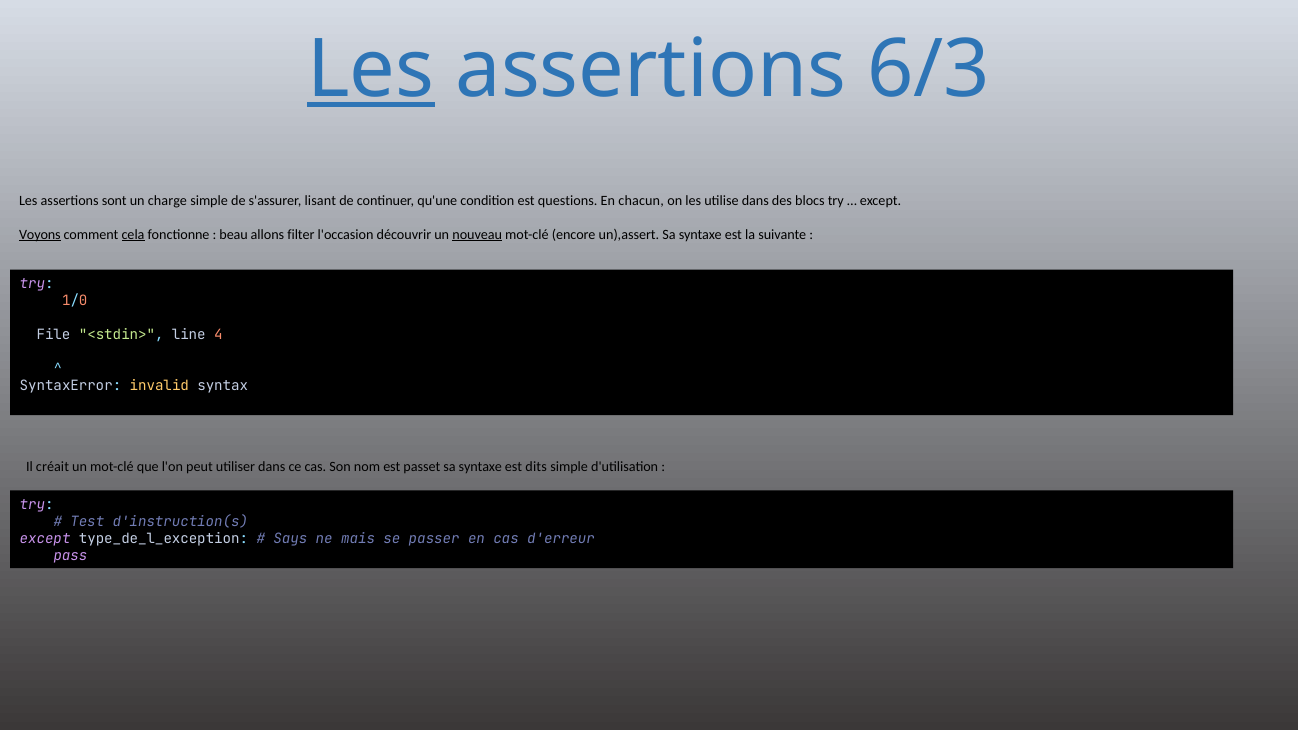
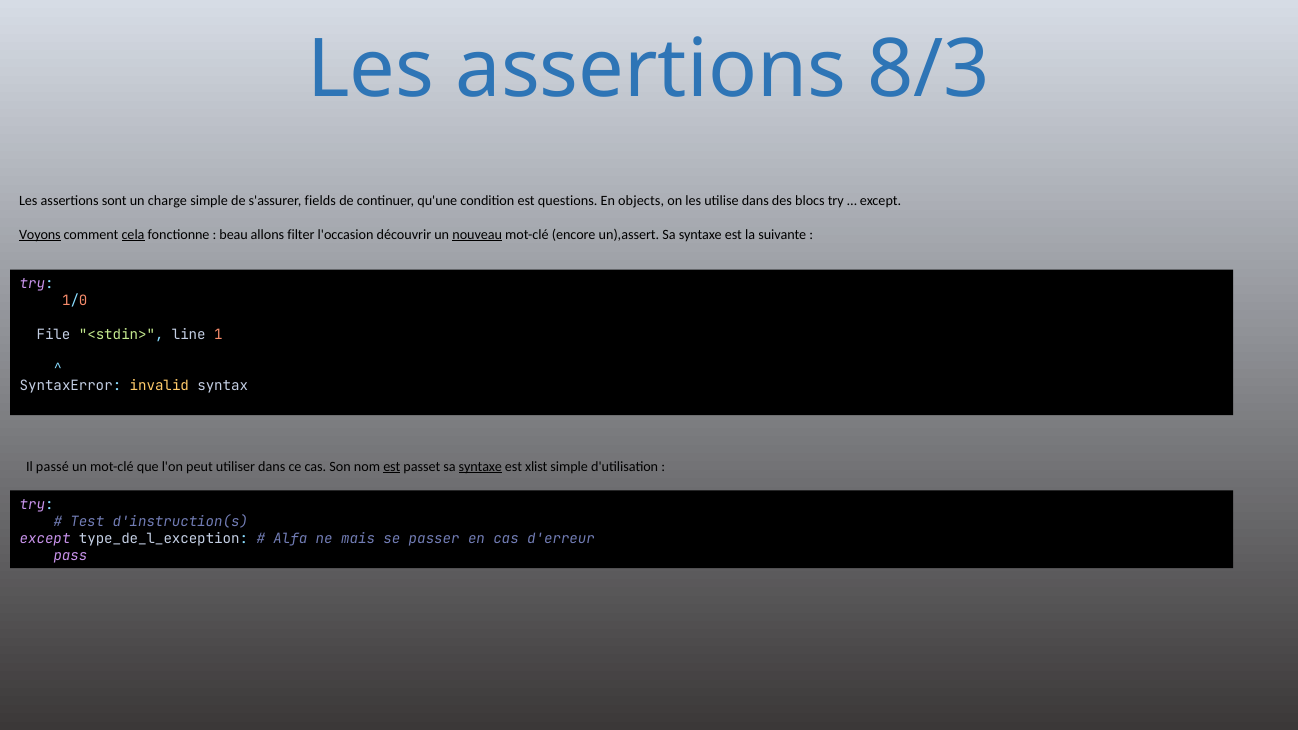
Les underline: present -> none (371, 70)
6/3: 6/3 -> 8/3 (929, 70)
lisant: lisant -> fields (320, 200)
chacun: chacun -> objects (641, 200)
4: 4 -> 1 (218, 335)
créait: créait -> passé (52, 466)
est underline: none -> present (392, 466)
syntaxe underline: none -> present (480, 466)
dits: dits -> xlist (536, 466)
Says: Says -> Alfa (290, 539)
